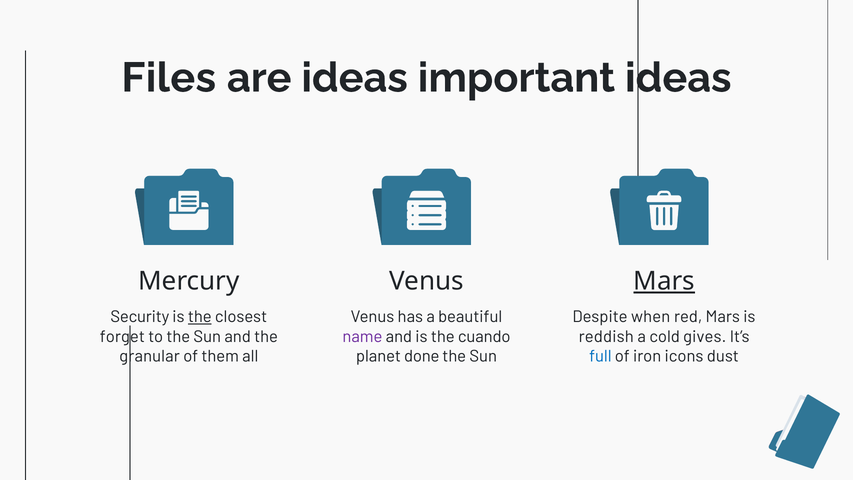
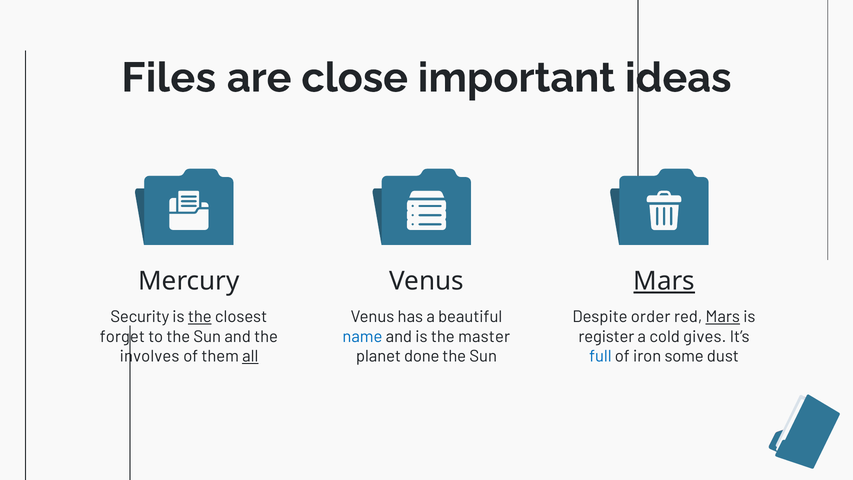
are ideas: ideas -> close (355, 78)
when: when -> order (651, 317)
Mars underline: none -> present (723, 317)
name colour: purple -> blue (362, 336)
cuando: cuando -> master (484, 336)
reddish: reddish -> register (606, 336)
granular: granular -> involves (150, 356)
all underline: none -> present (250, 356)
icons: icons -> some (684, 356)
